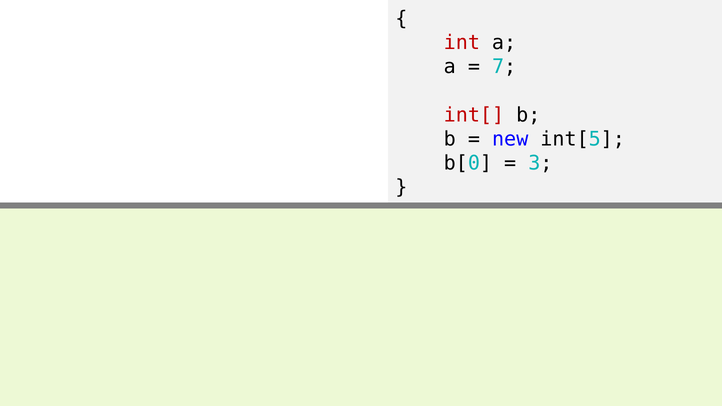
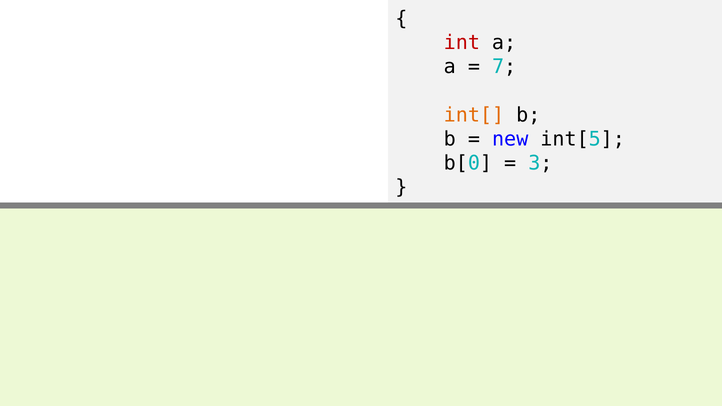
int[ colour: red -> orange (474, 115)
